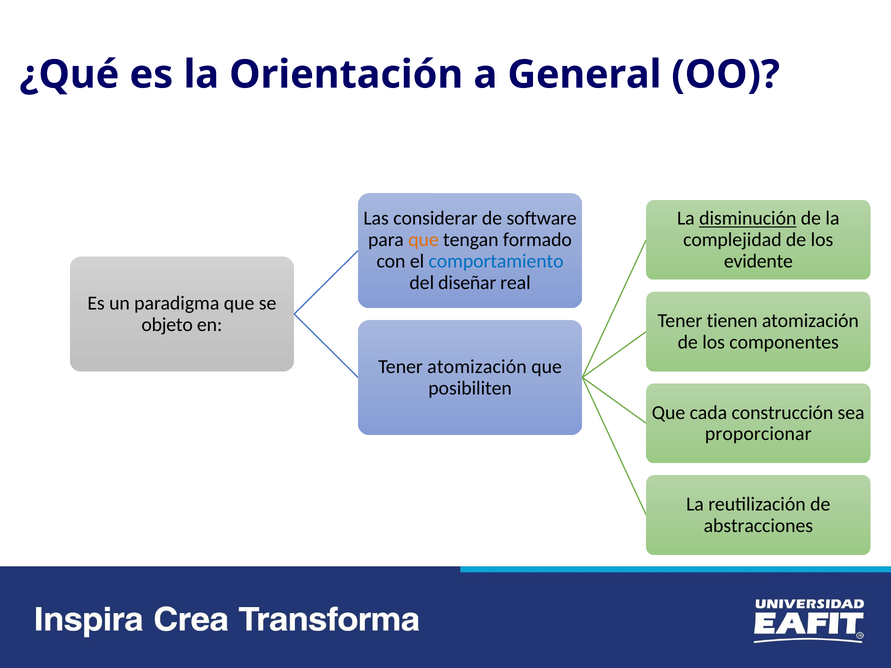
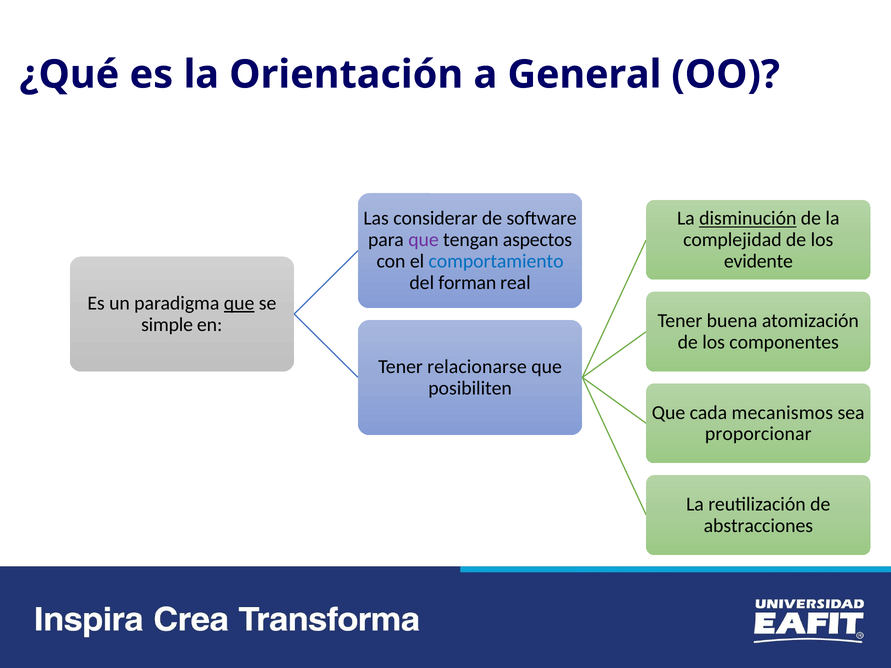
que colour: orange -> purple (424, 240)
formado: formado -> aspectos (537, 240)
diseñar: diseñar -> forman (467, 283)
que underline: none -> present (239, 303)
tienen: tienen -> buena (732, 321)
objeto: objeto -> simple (167, 325)
Tener atomización: atomización -> relacionarse (477, 367)
construcción: construcción -> mecanismos (782, 413)
